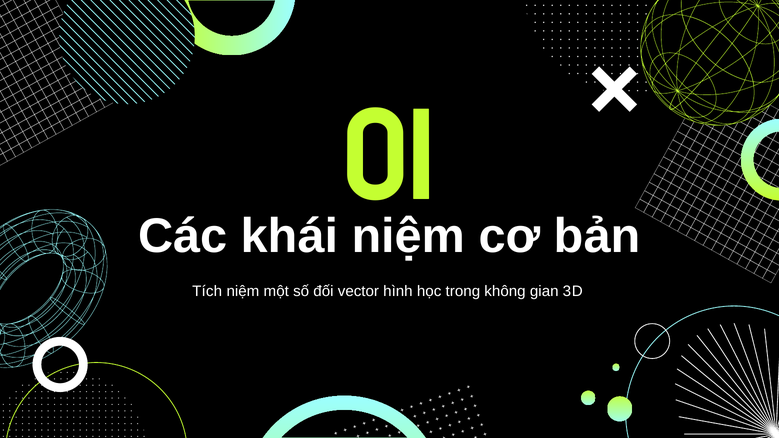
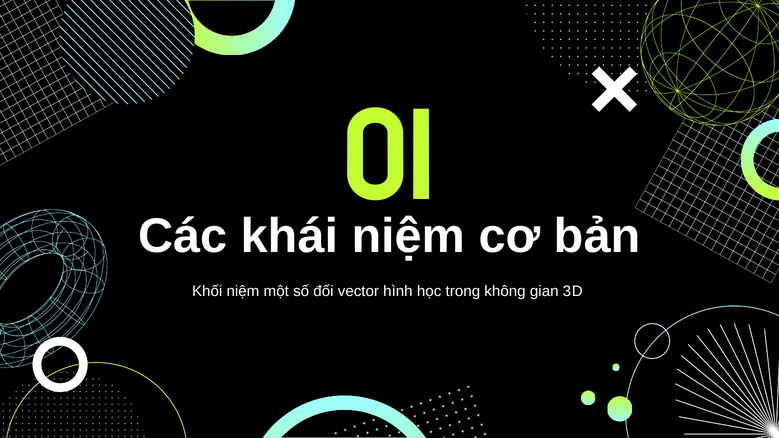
Tích: Tích -> Khối (207, 291)
